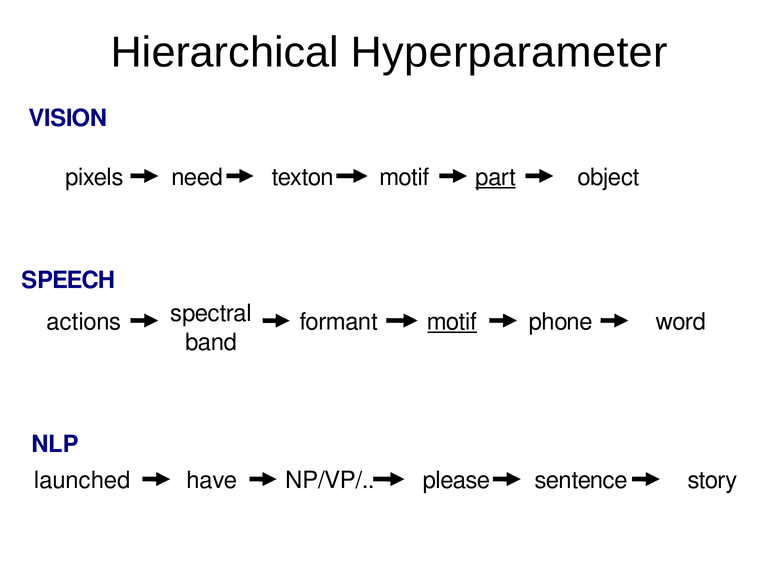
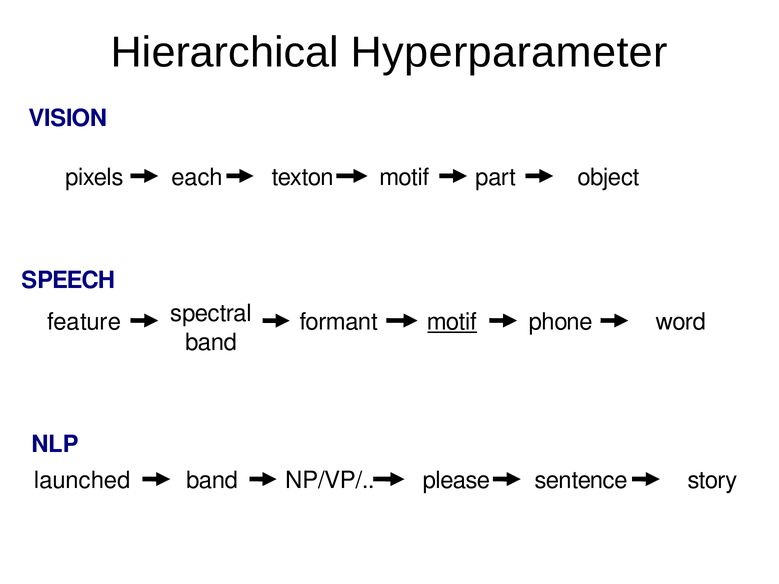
need: need -> each (197, 177)
part underline: present -> none (496, 177)
actions: actions -> feature (84, 322)
have: have -> band (212, 481)
